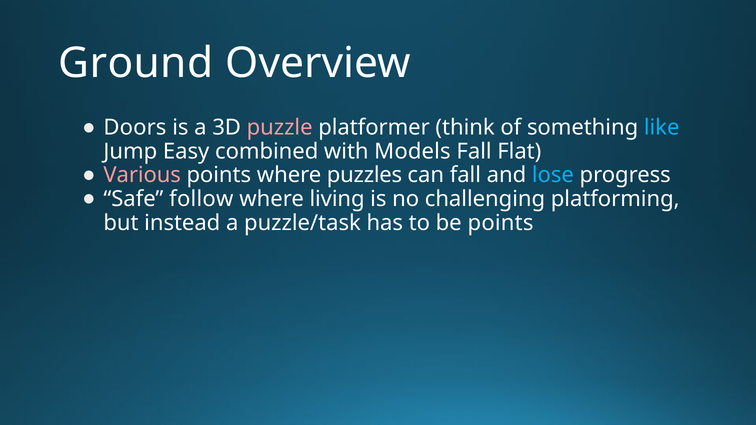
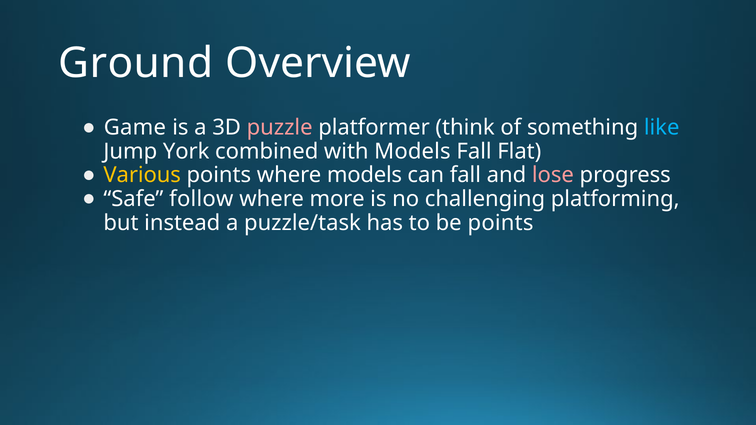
Doors: Doors -> Game (135, 128)
Easy: Easy -> York (186, 152)
Various colour: pink -> yellow (142, 175)
where puzzles: puzzles -> models (365, 175)
lose colour: light blue -> pink (553, 175)
living: living -> more (337, 199)
